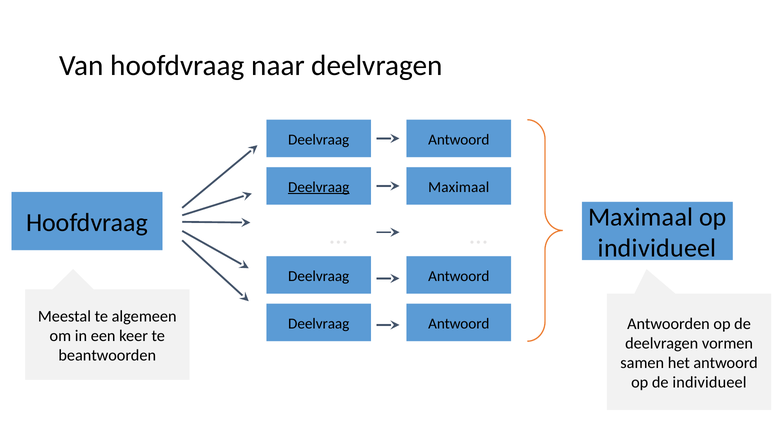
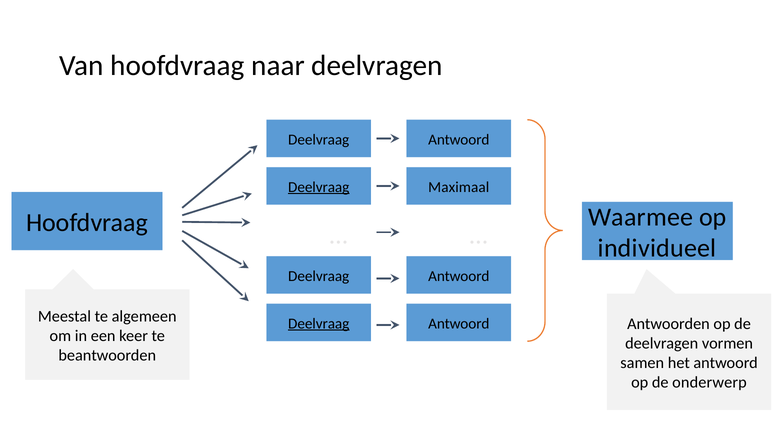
Maximaal: Maximaal -> Waarmee (641, 217)
Deelvraag underline: none -> present (319, 323)
de individueel: individueel -> onderwerp (710, 382)
